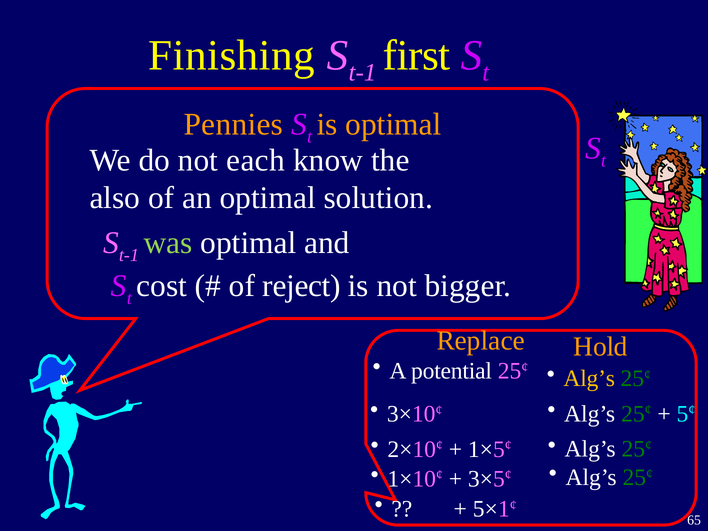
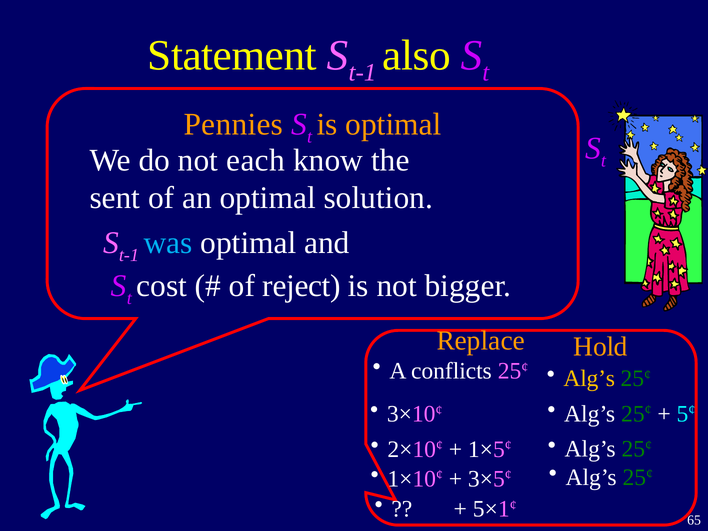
Finishing: Finishing -> Statement (232, 55)
first: first -> also (416, 55)
also: also -> sent (115, 198)
was colour: light green -> light blue (168, 243)
potential: potential -> conflicts (451, 371)
